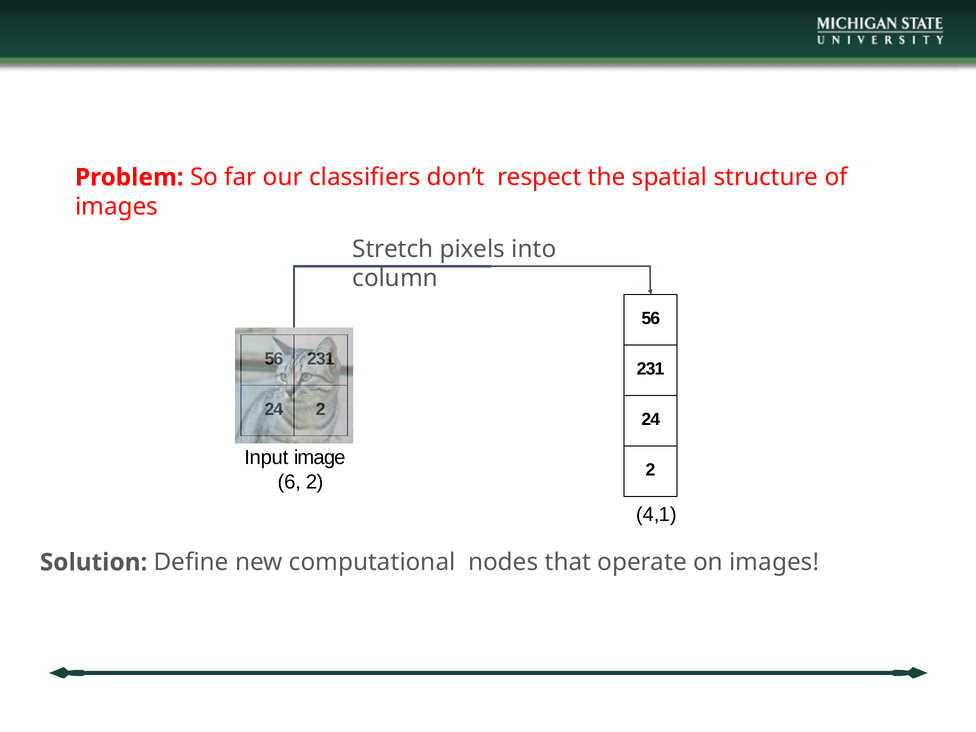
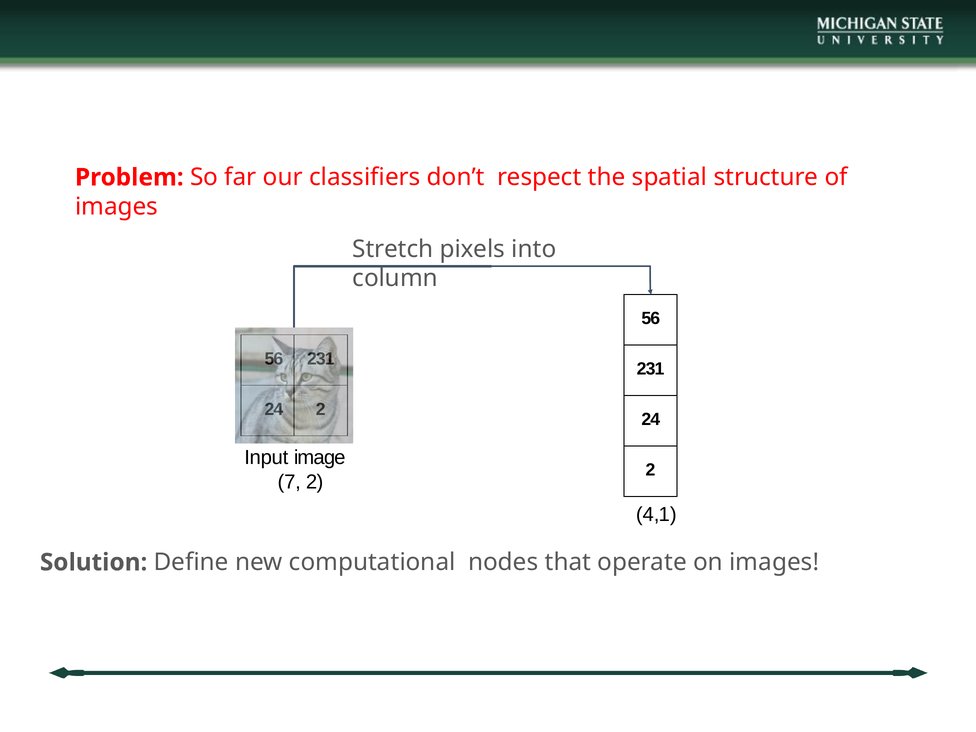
6: 6 -> 7 (289, 482)
